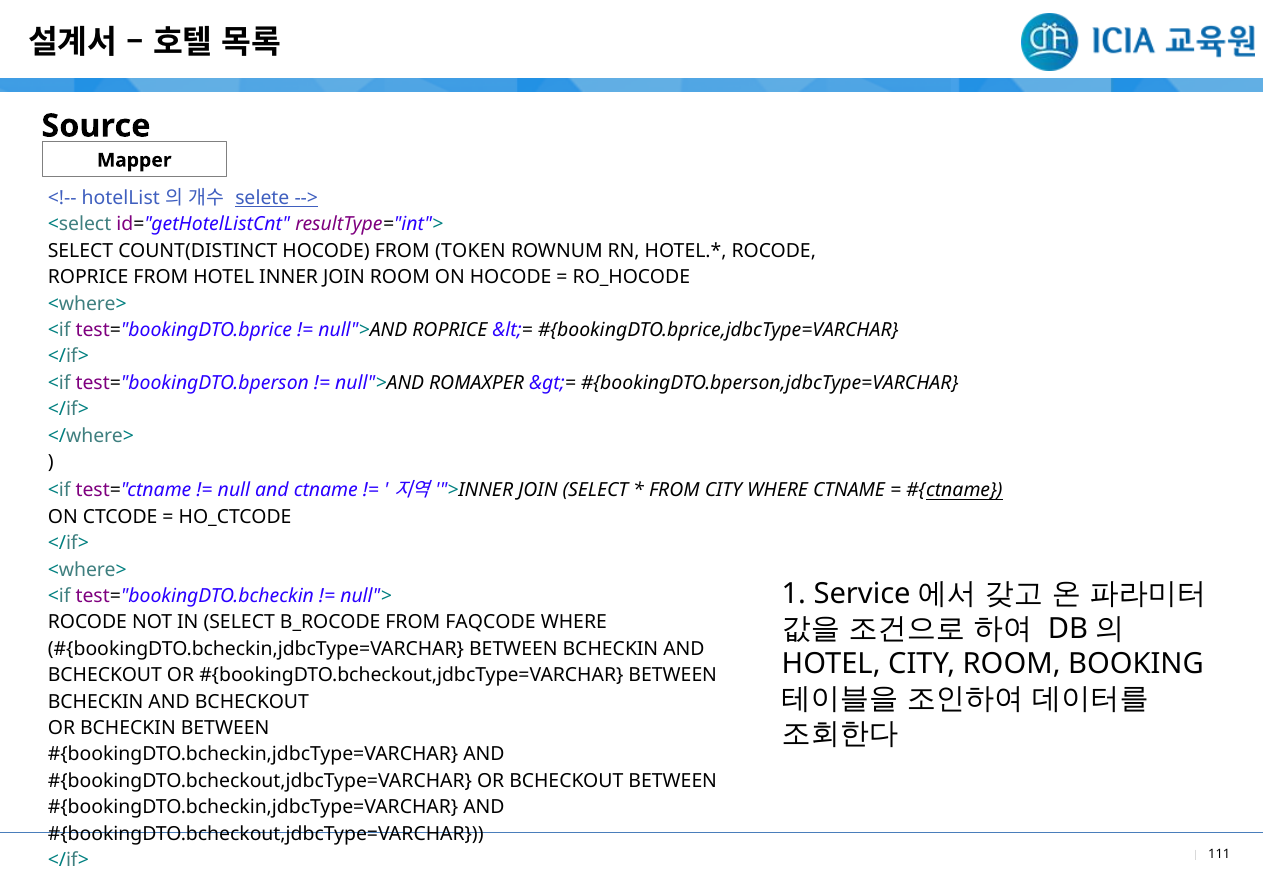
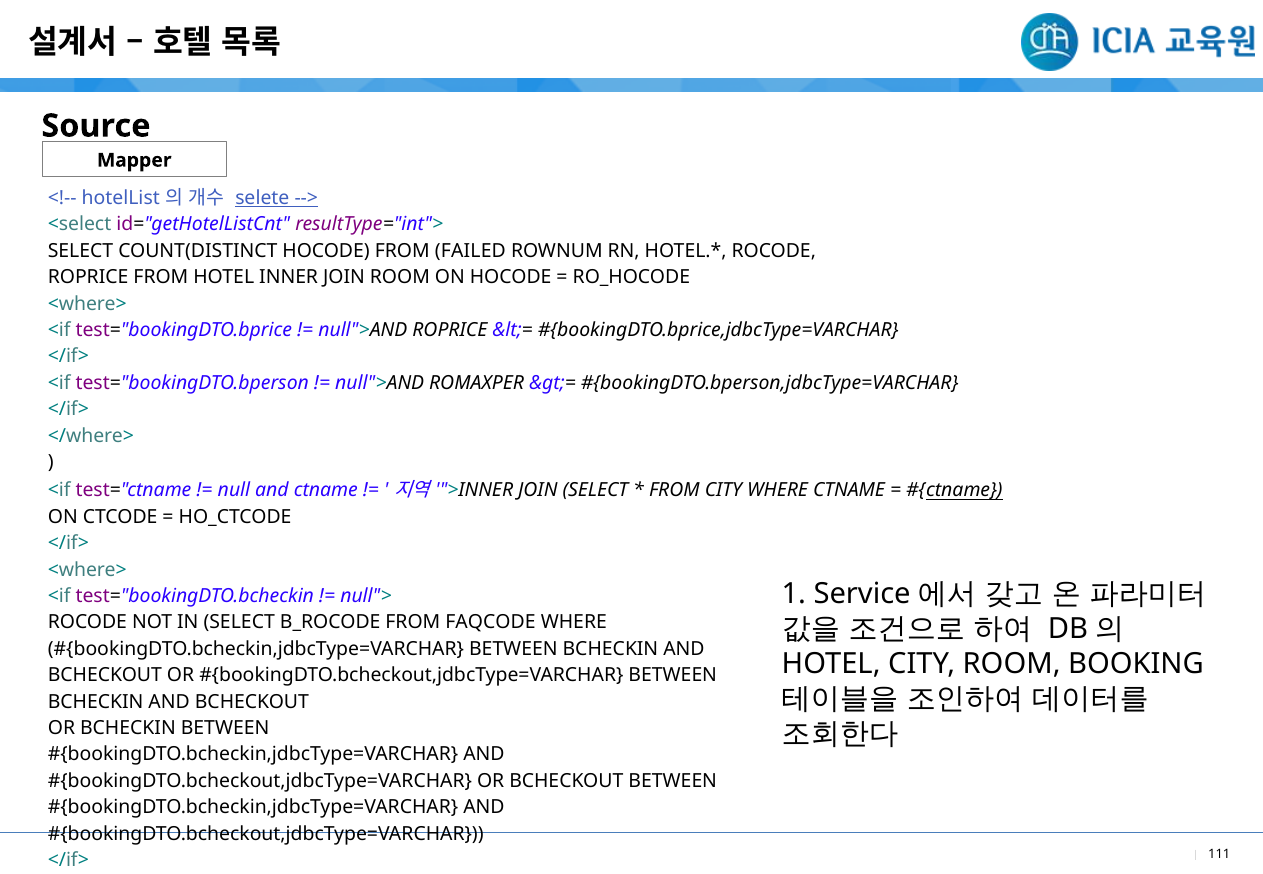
TOKEN: TOKEN -> FAILED (470, 251)
